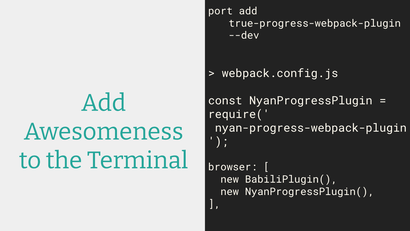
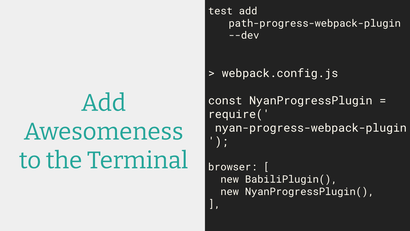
port: port -> test (220, 11)
true-progress-webpack-plugin: true-progress-webpack-plugin -> path-progress-webpack-plugin (315, 23)
